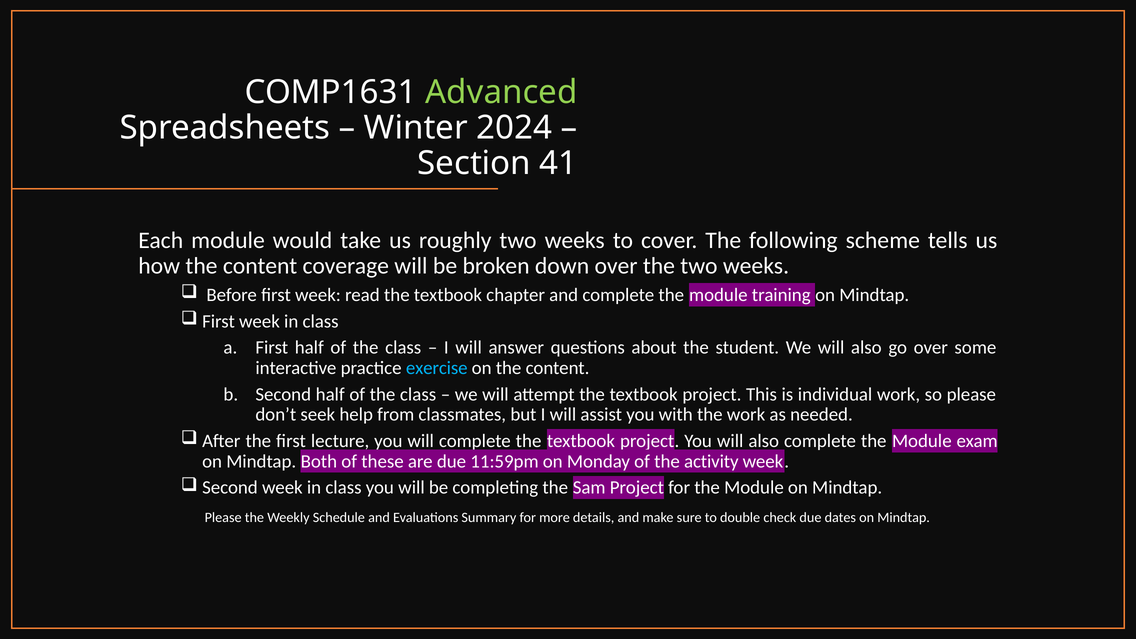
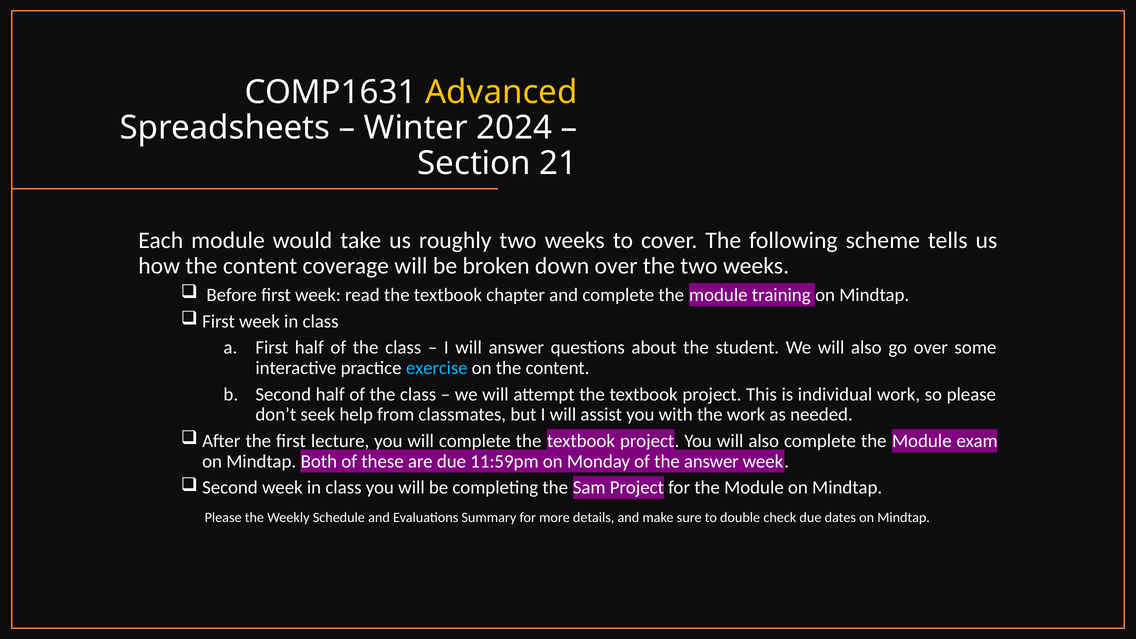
Advanced colour: light green -> yellow (501, 92)
41: 41 -> 21 (558, 164)
the activity: activity -> answer (711, 461)
